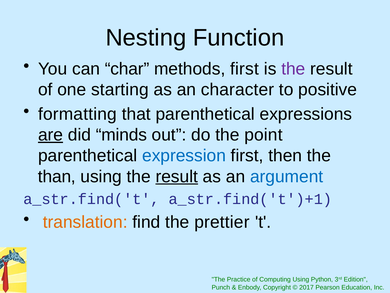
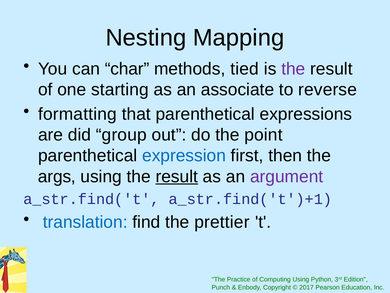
Function: Function -> Mapping (239, 38)
methods first: first -> tied (245, 69)
character: character -> associate (238, 90)
positive: positive -> reverse (328, 90)
are underline: present -> none (51, 135)
minds: minds -> group (121, 135)
than: than -> args (57, 176)
argument colour: blue -> purple (287, 176)
translation colour: orange -> blue (85, 222)
